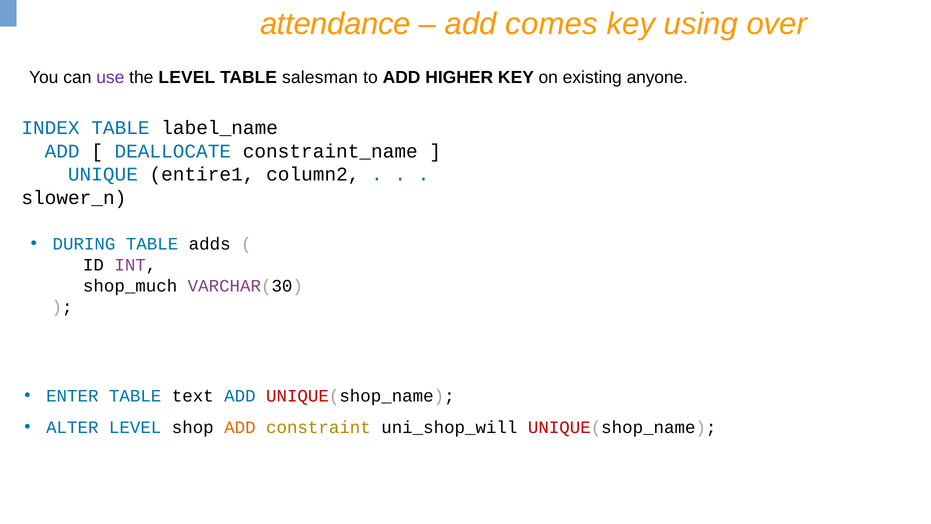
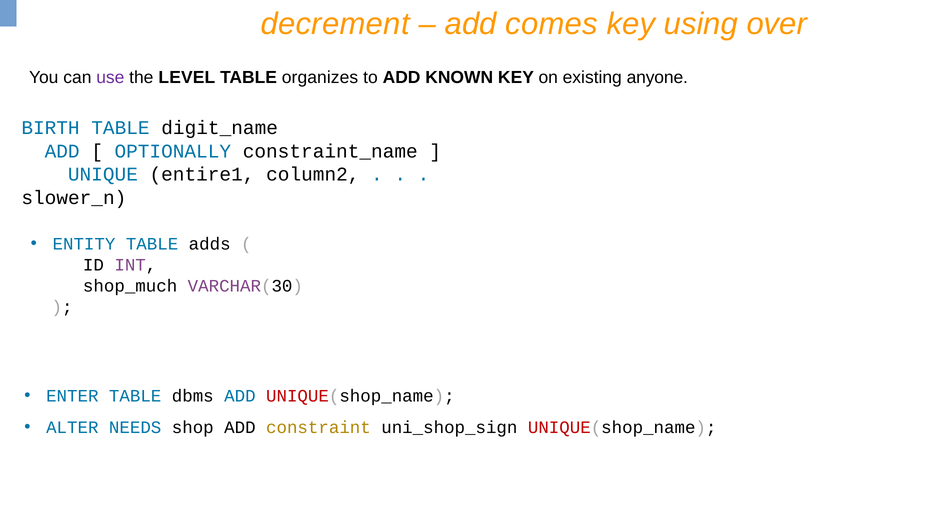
attendance: attendance -> decrement (335, 24)
salesman: salesman -> organizes (320, 78)
HIGHER: HIGHER -> KNOWN (459, 78)
INDEX: INDEX -> BIRTH (51, 128)
label_name: label_name -> digit_name (220, 128)
DEALLOCATE: DEALLOCATE -> OPTIONALLY (173, 151)
DURING: DURING -> ENTITY (84, 244)
text: text -> dbms (193, 396)
ALTER LEVEL: LEVEL -> NEEDS (135, 427)
ADD colour: orange -> black (240, 427)
uni_shop_will: uni_shop_will -> uni_shop_sign (449, 427)
